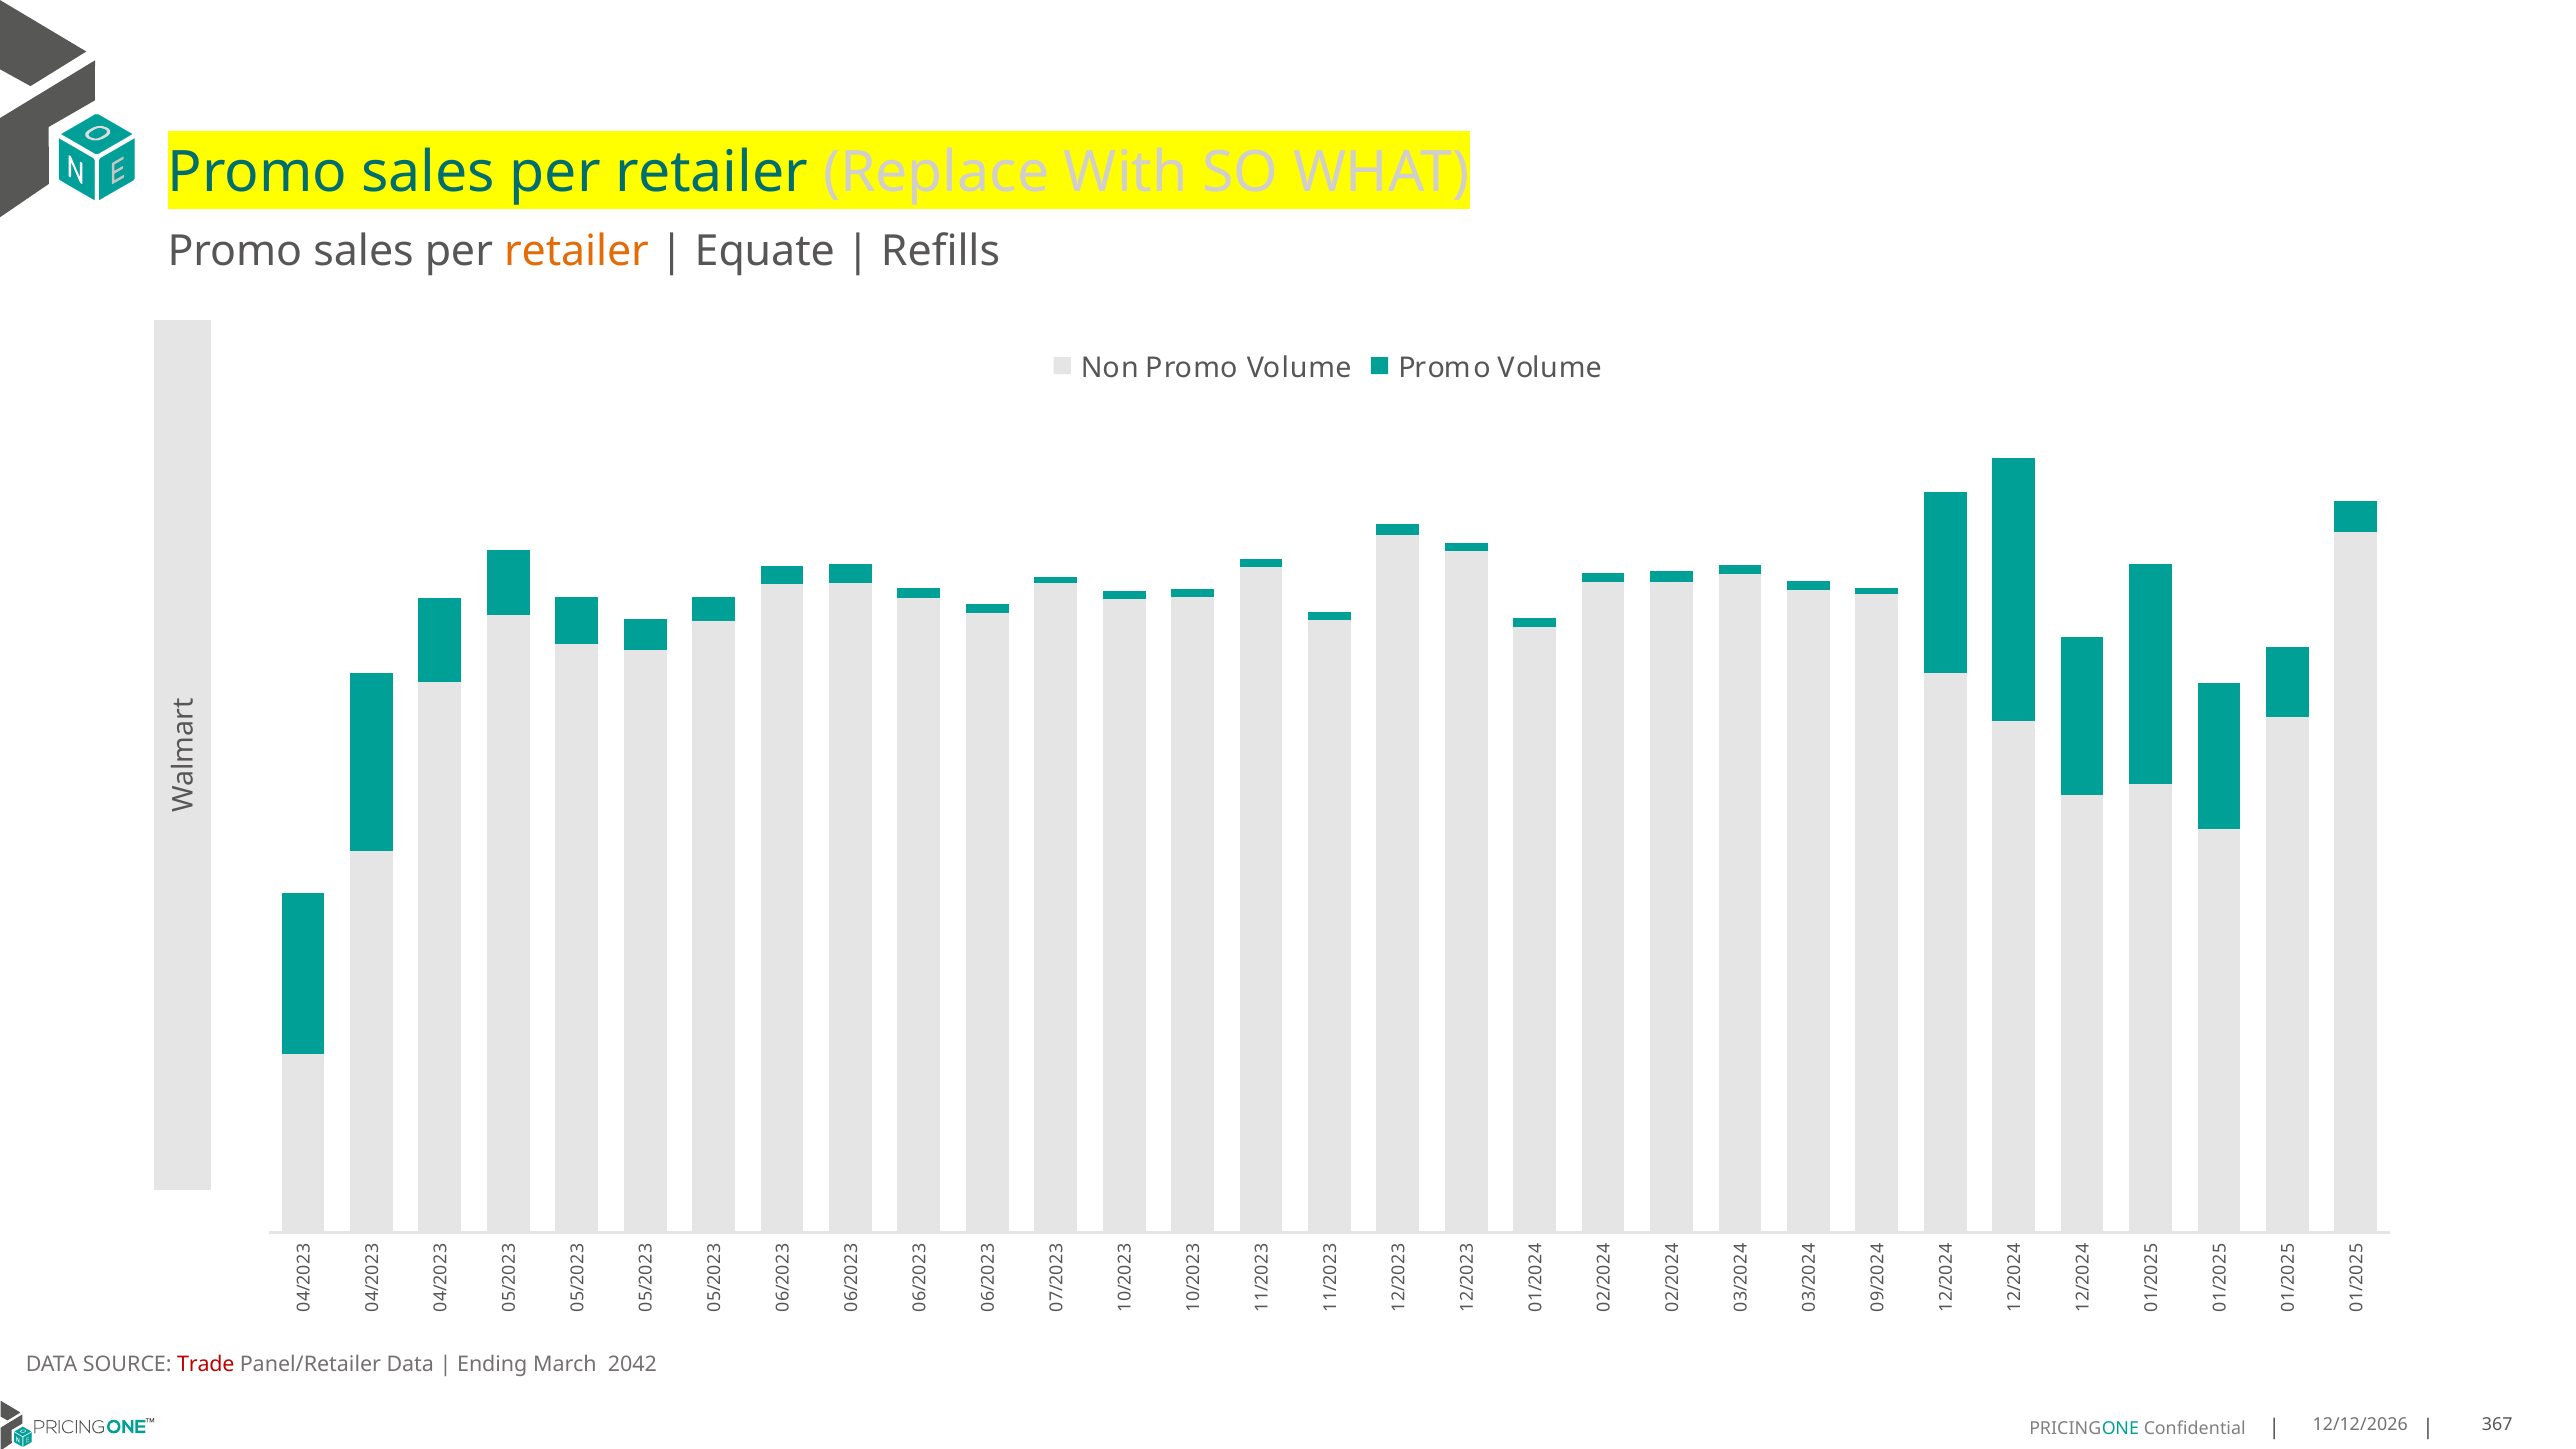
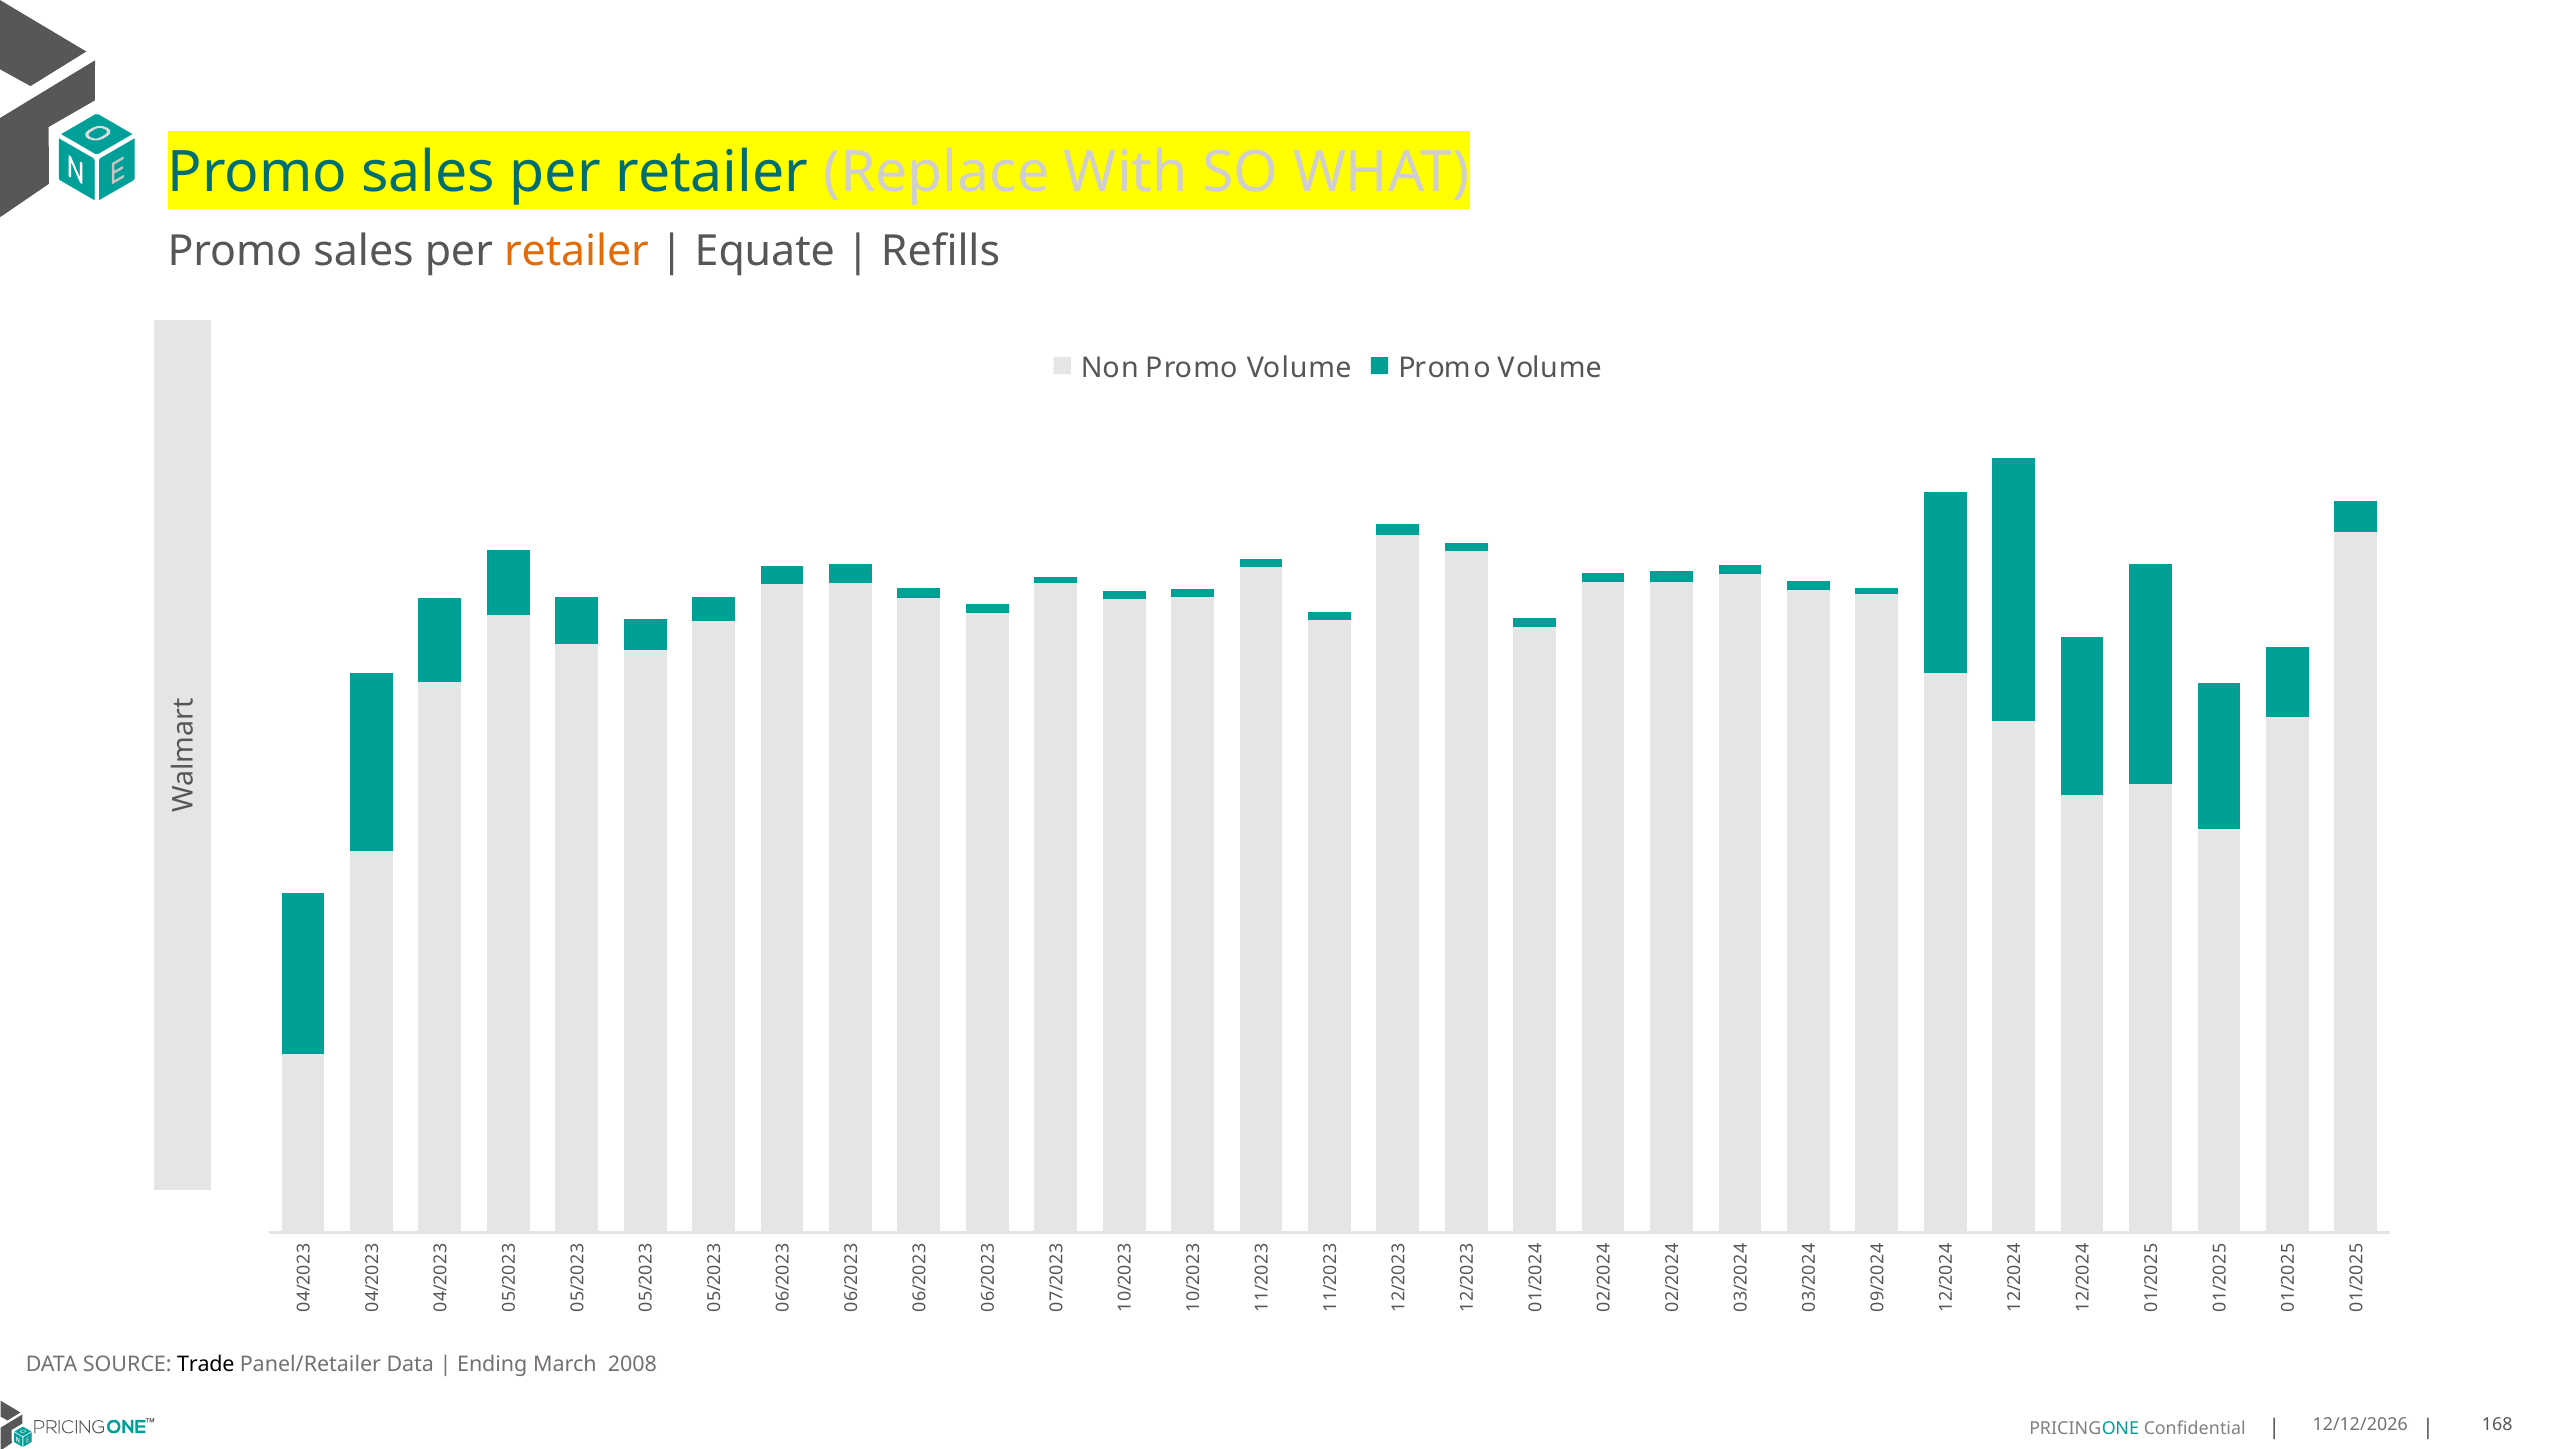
Trade colour: red -> black (206, 1365)
2042: 2042 -> 2008 (632, 1365)
367: 367 -> 168 (2497, 1425)
